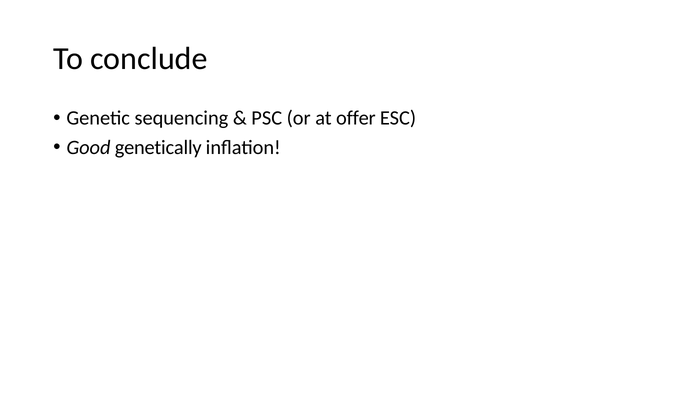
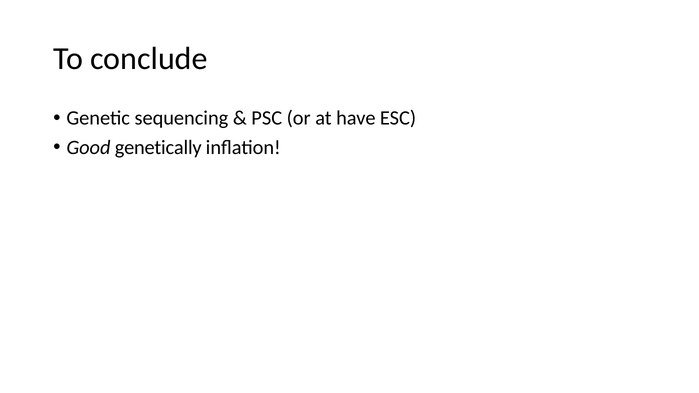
offer: offer -> have (356, 118)
